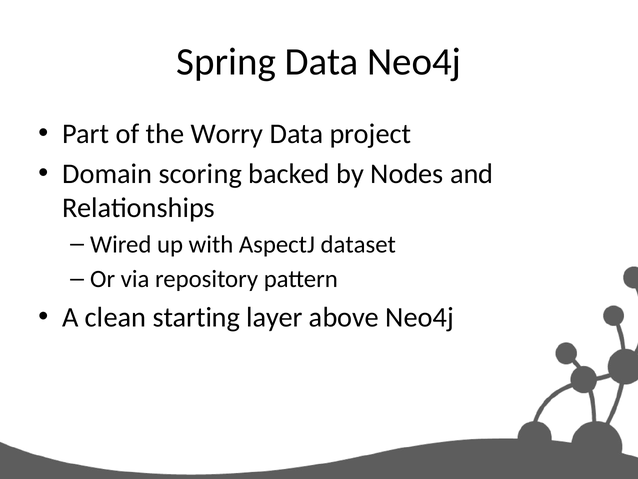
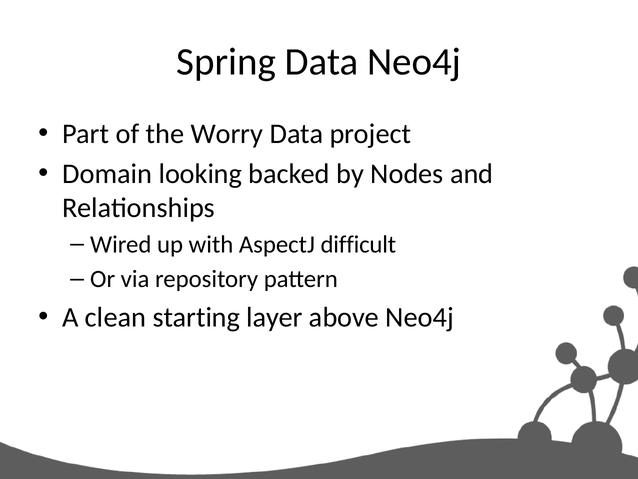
scoring: scoring -> looking (200, 174)
dataset: dataset -> difficult (358, 244)
